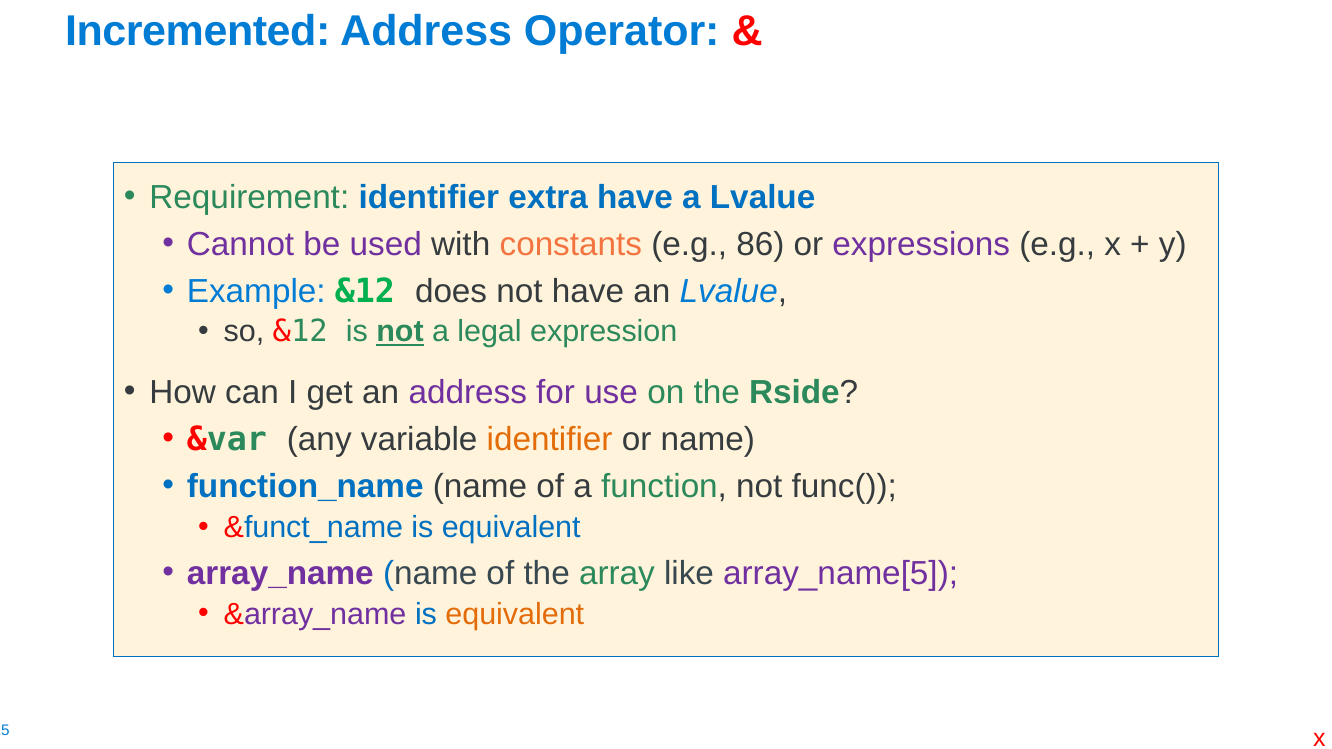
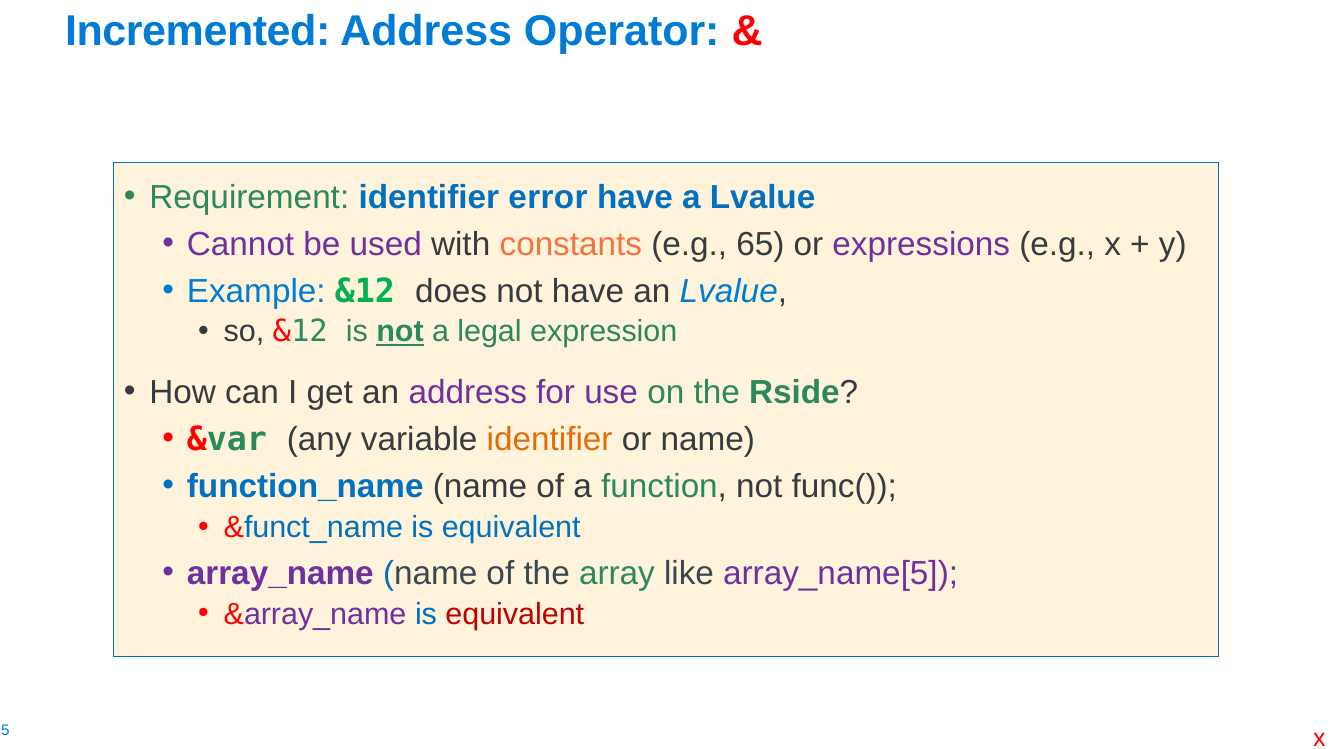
extra: extra -> error (548, 197)
86: 86 -> 65 (760, 244)
equivalent colour: orange -> red (515, 614)
